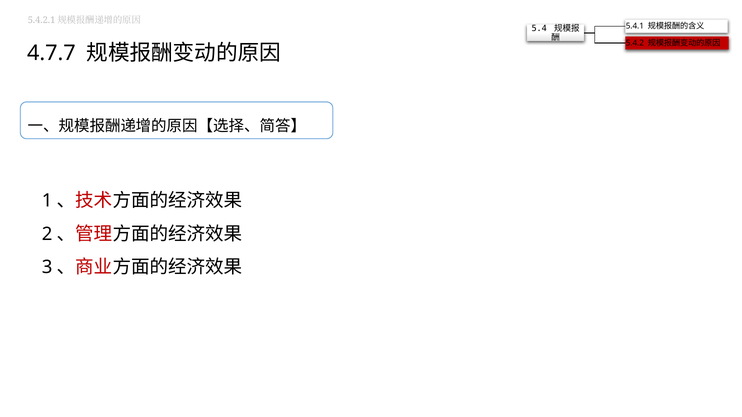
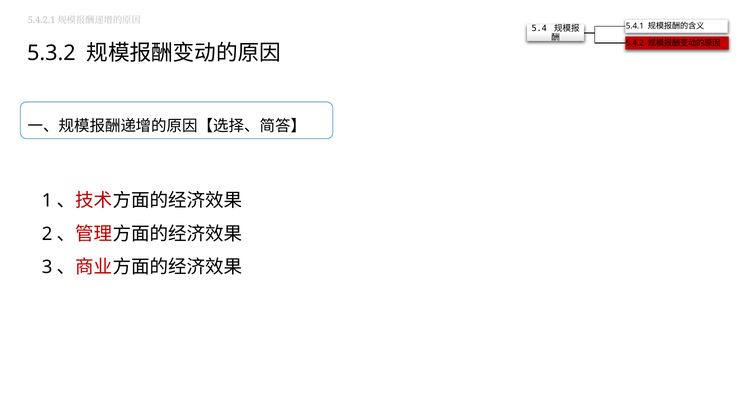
4.7.7: 4.7.7 -> 5.3.2 (51, 53)
